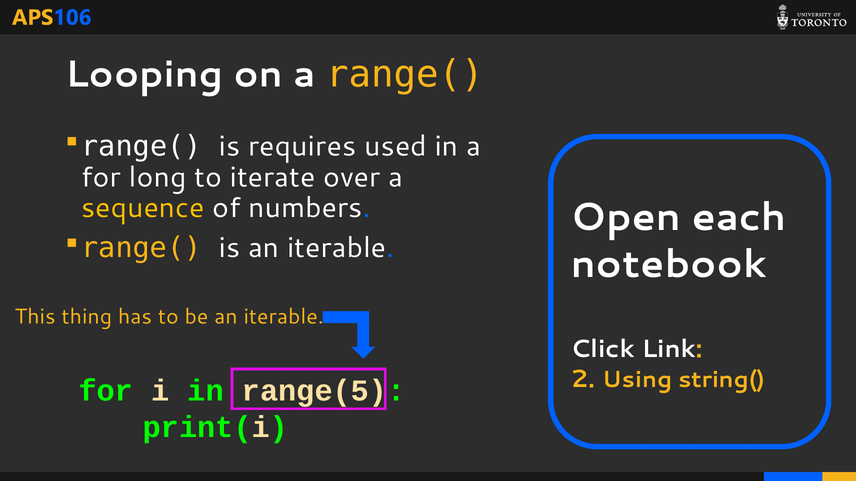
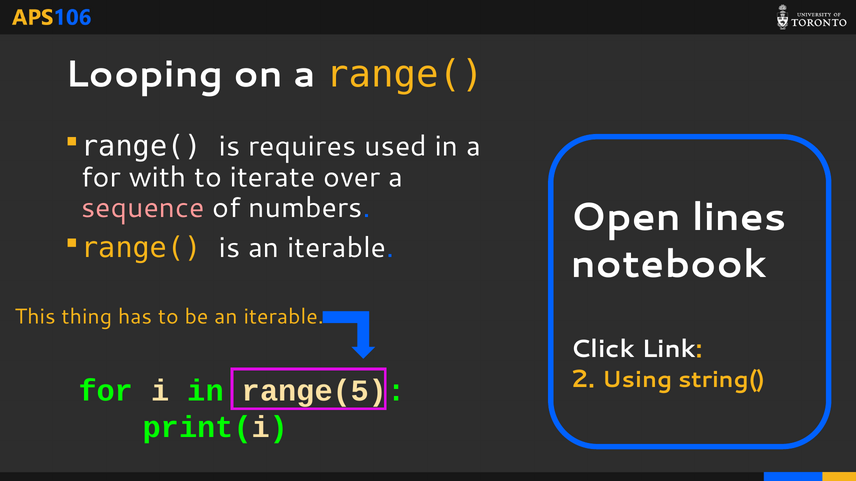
long: long -> with (158, 177)
sequence colour: yellow -> pink (143, 208)
each: each -> lines (739, 218)
